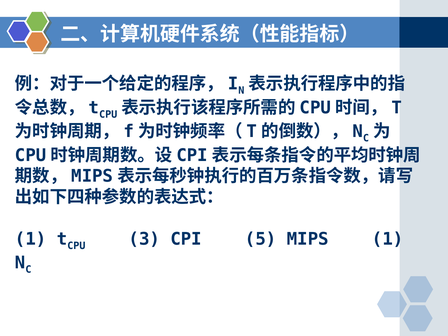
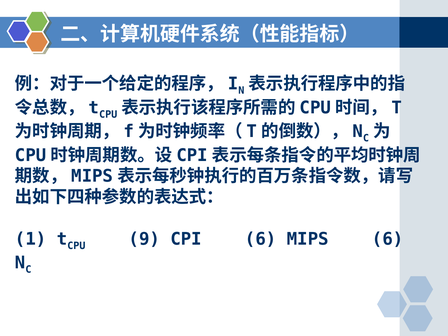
3: 3 -> 9 (144, 239)
CPI 5: 5 -> 6 (261, 239)
MIPS 1: 1 -> 6 (388, 239)
